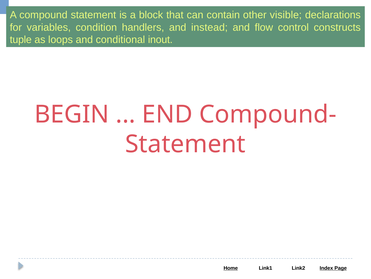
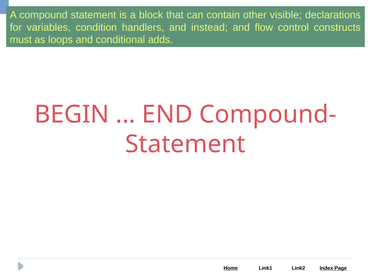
tuple: tuple -> must (21, 40)
inout: inout -> adds (160, 40)
